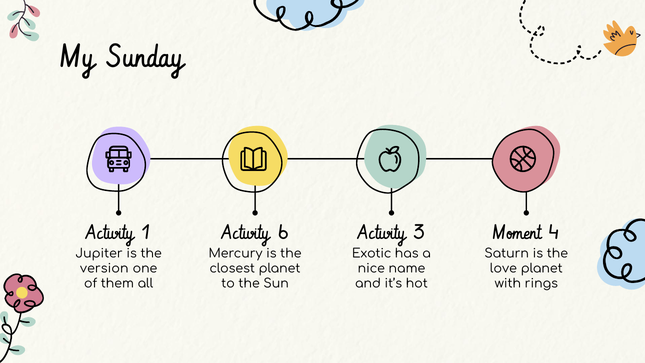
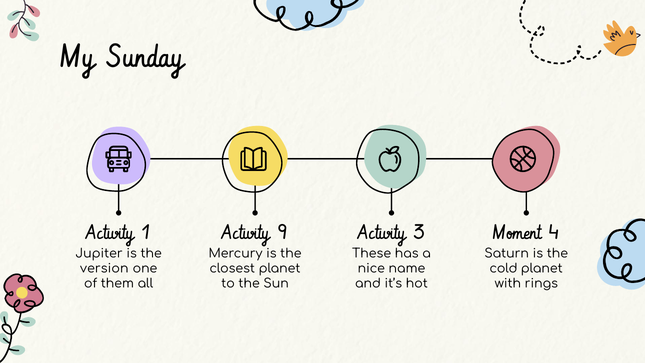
6: 6 -> 9 (283, 232)
Exotic: Exotic -> These (372, 253)
love: love -> cold (504, 268)
